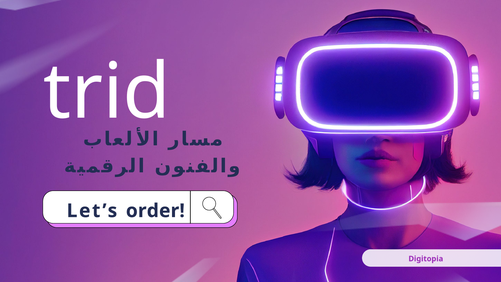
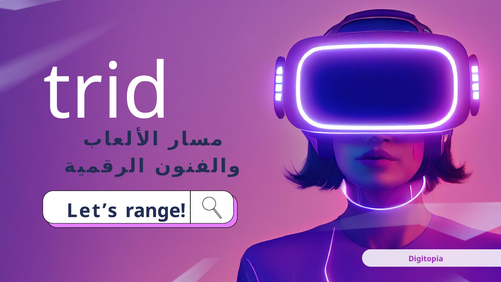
order: order -> range (156, 211)
